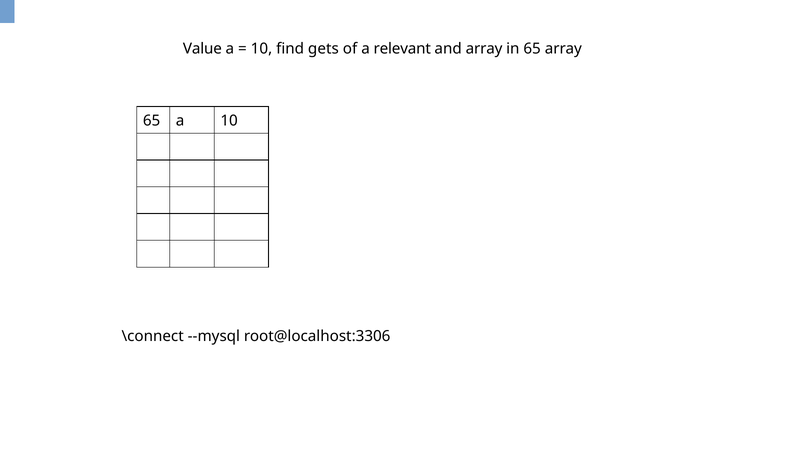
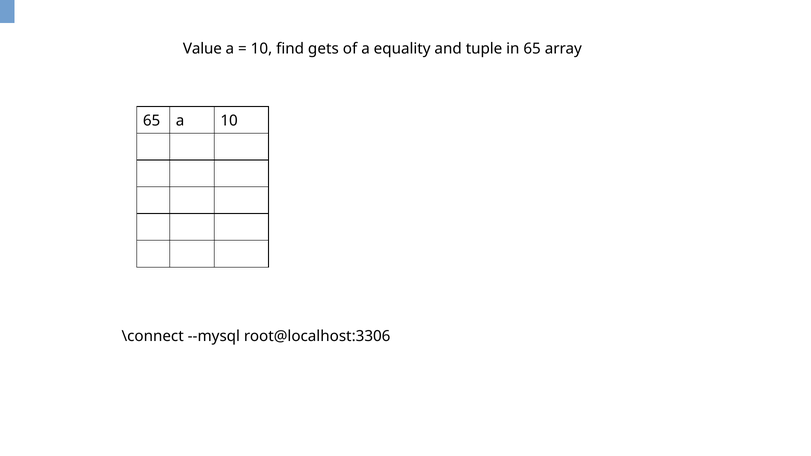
relevant: relevant -> equality (402, 49)
and array: array -> tuple (484, 49)
